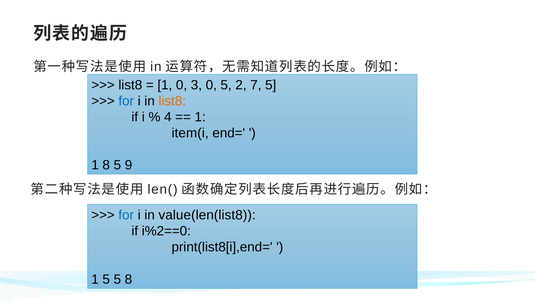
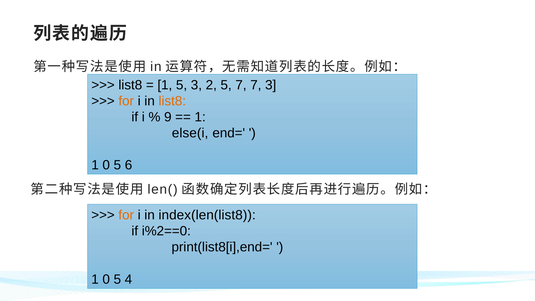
1 0: 0 -> 5 (182, 85)
3 0: 0 -> 2 (211, 85)
5 2: 2 -> 7 (241, 85)
7 5: 5 -> 3 (271, 85)
for colour: blue -> orange (126, 101)
4: 4 -> 9 (168, 117)
item(i: item(i -> else(i (190, 133)
8: 8 -> 0 (106, 165)
9: 9 -> 6 (128, 165)
for colour: blue -> orange (126, 215)
value(len(list8: value(len(list8 -> index(len(list8 (207, 215)
5: 5 -> 0 (106, 279)
5 8: 8 -> 4 (128, 279)
